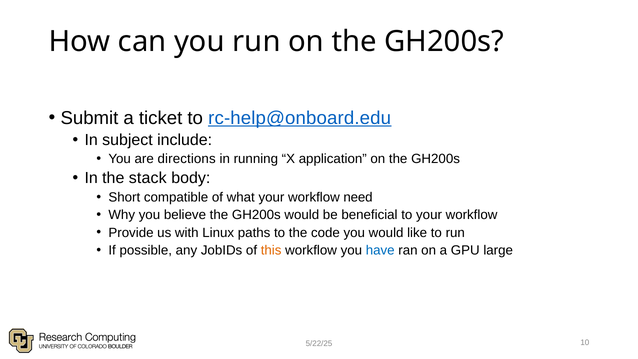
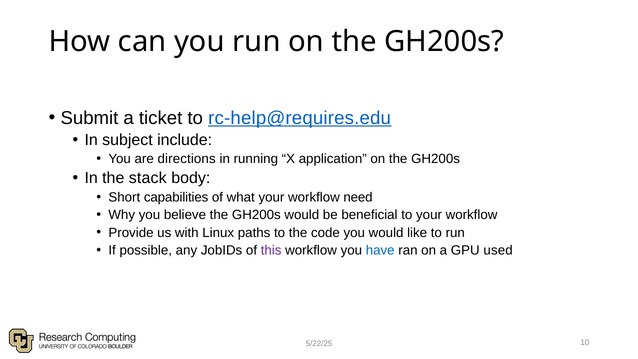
rc-help@onboard.edu: rc-help@onboard.edu -> rc-help@requires.edu (300, 118)
compatible: compatible -> capabilities (176, 197)
this colour: orange -> purple (271, 250)
large: large -> used (498, 250)
